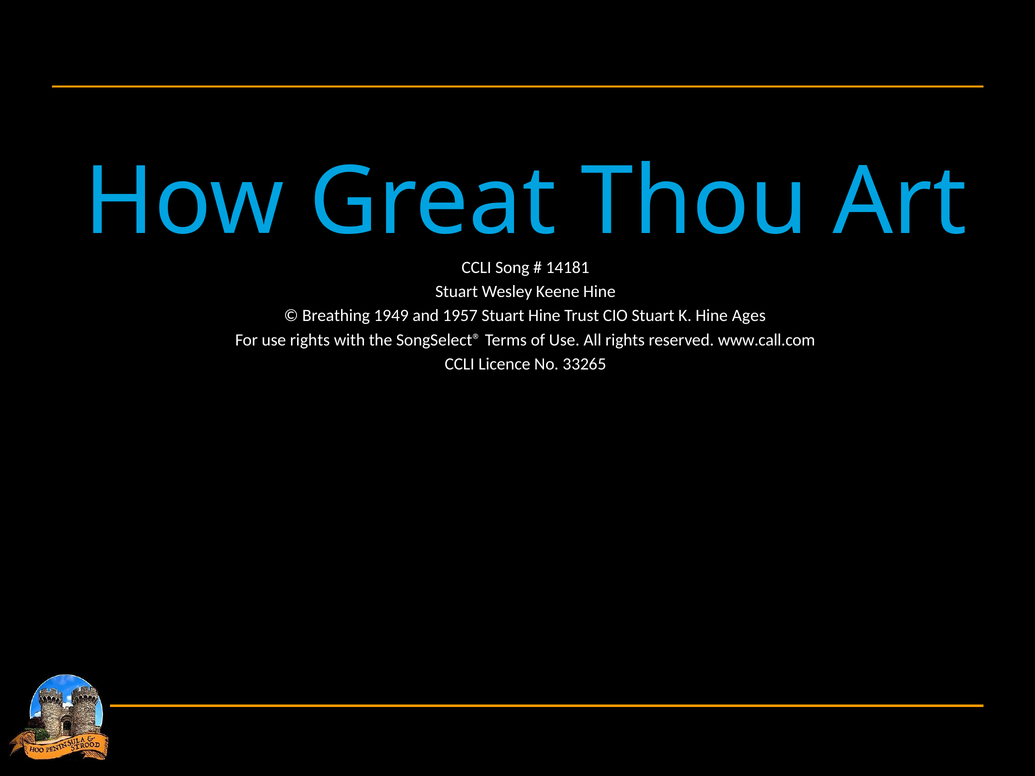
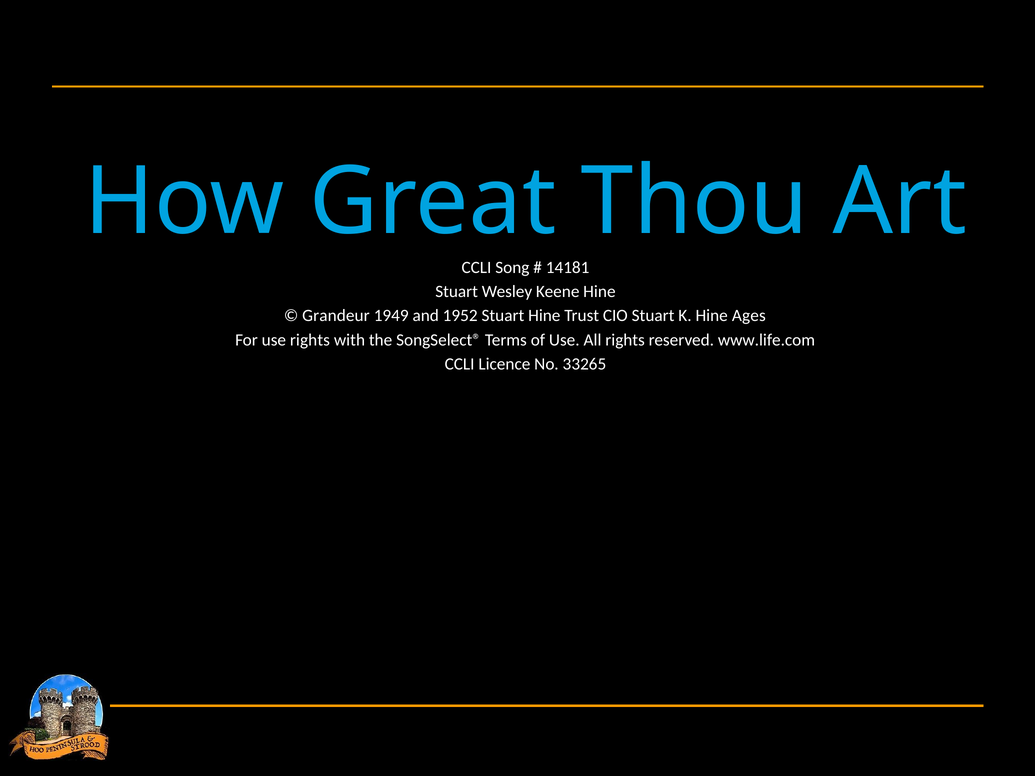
Breathing: Breathing -> Grandeur (336, 316)
1957: 1957 -> 1952 (460, 316)
www.call.com: www.call.com -> www.life.com (766, 340)
